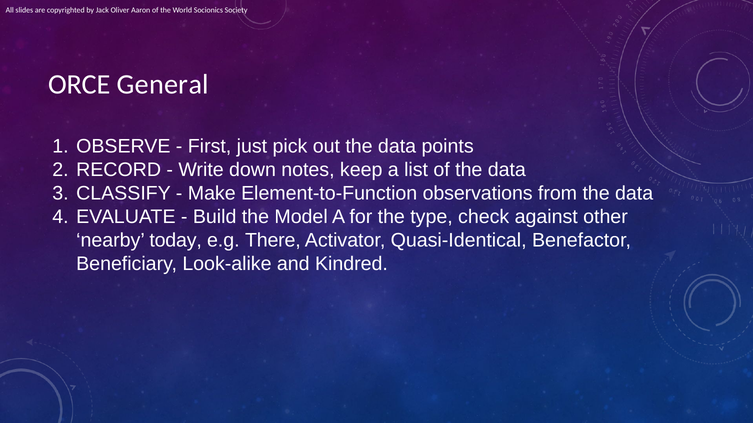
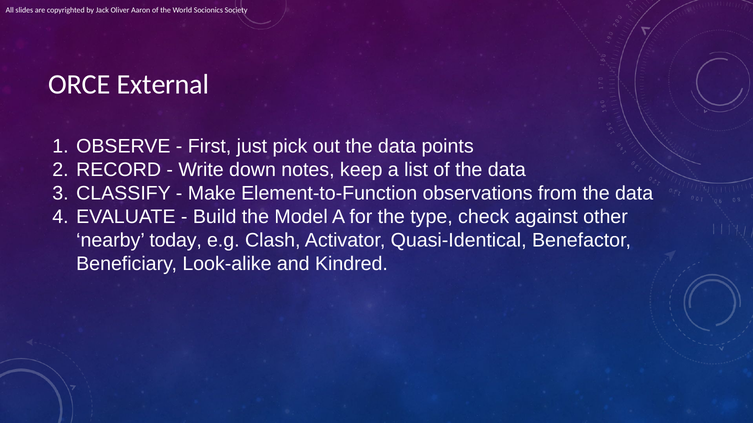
General: General -> External (163, 85)
There: There -> Clash (273, 240)
